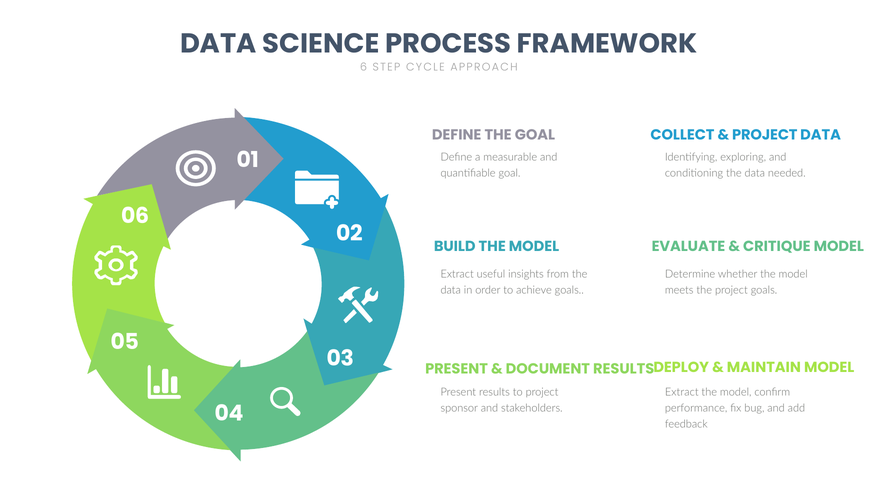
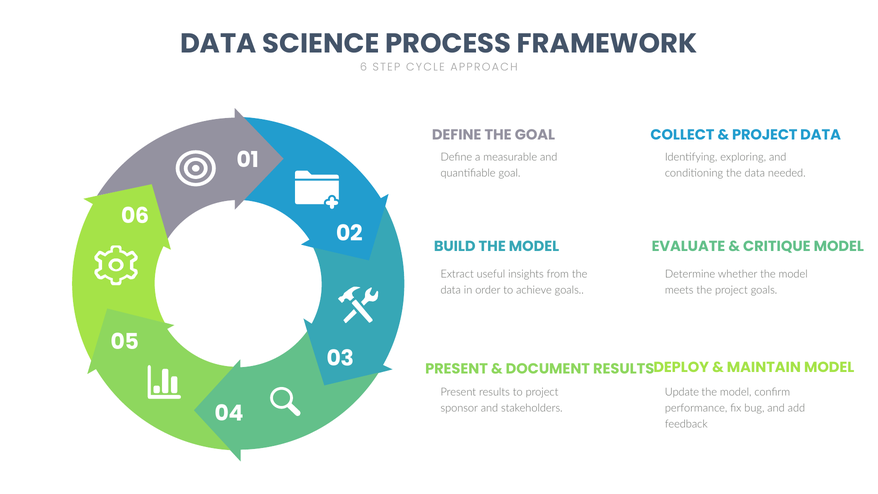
Extract: Extract -> Update (682, 392)
